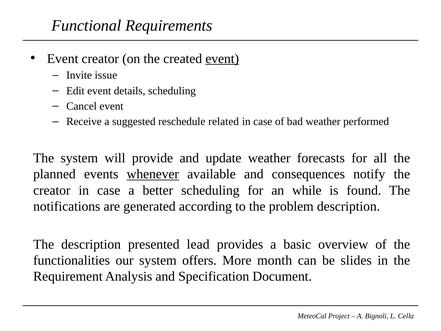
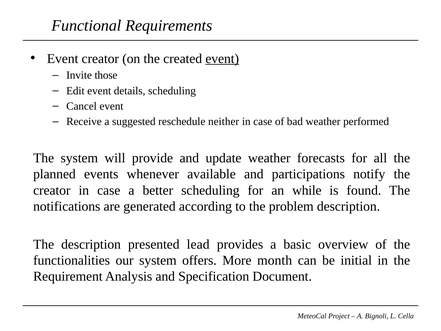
issue: issue -> those (106, 75)
related: related -> neither (224, 122)
whenever underline: present -> none (153, 174)
consequences: consequences -> participations (308, 174)
slides: slides -> initial (356, 260)
